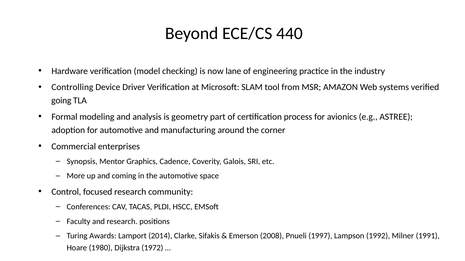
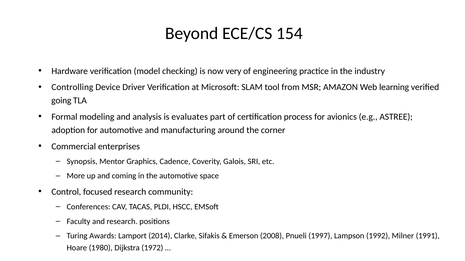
440: 440 -> 154 (289, 33)
lane: lane -> very (233, 71)
systems: systems -> learning (394, 87)
geometry: geometry -> evaluates (190, 117)
